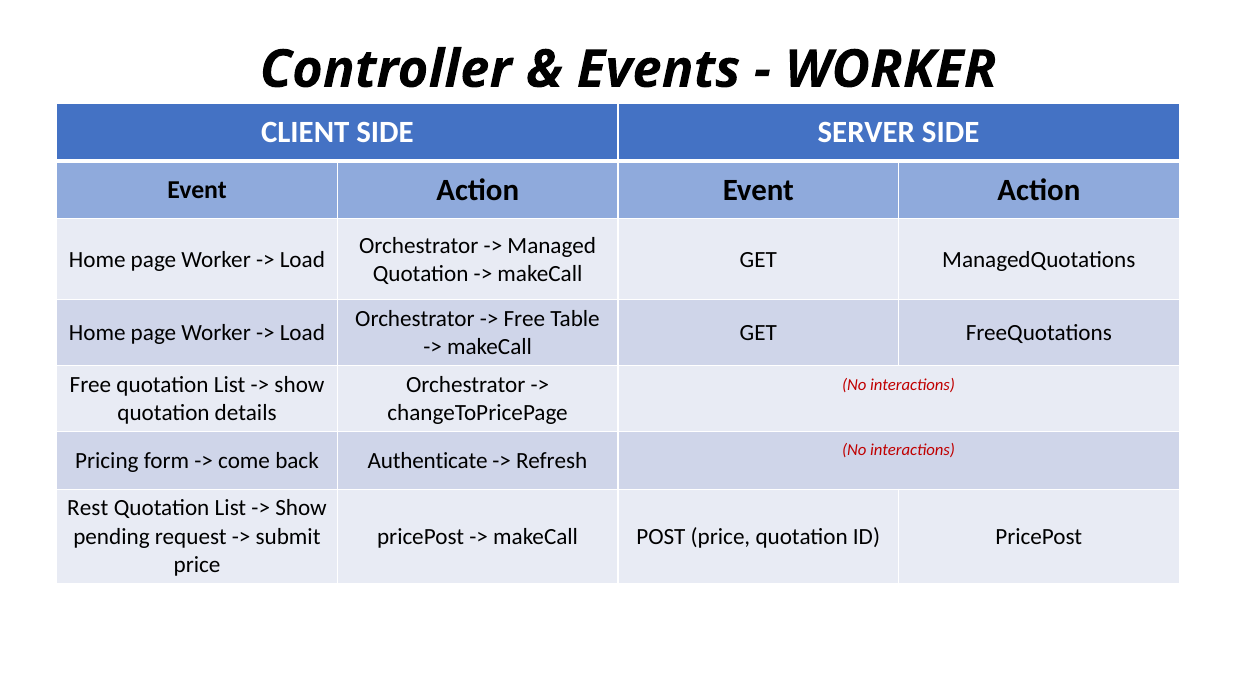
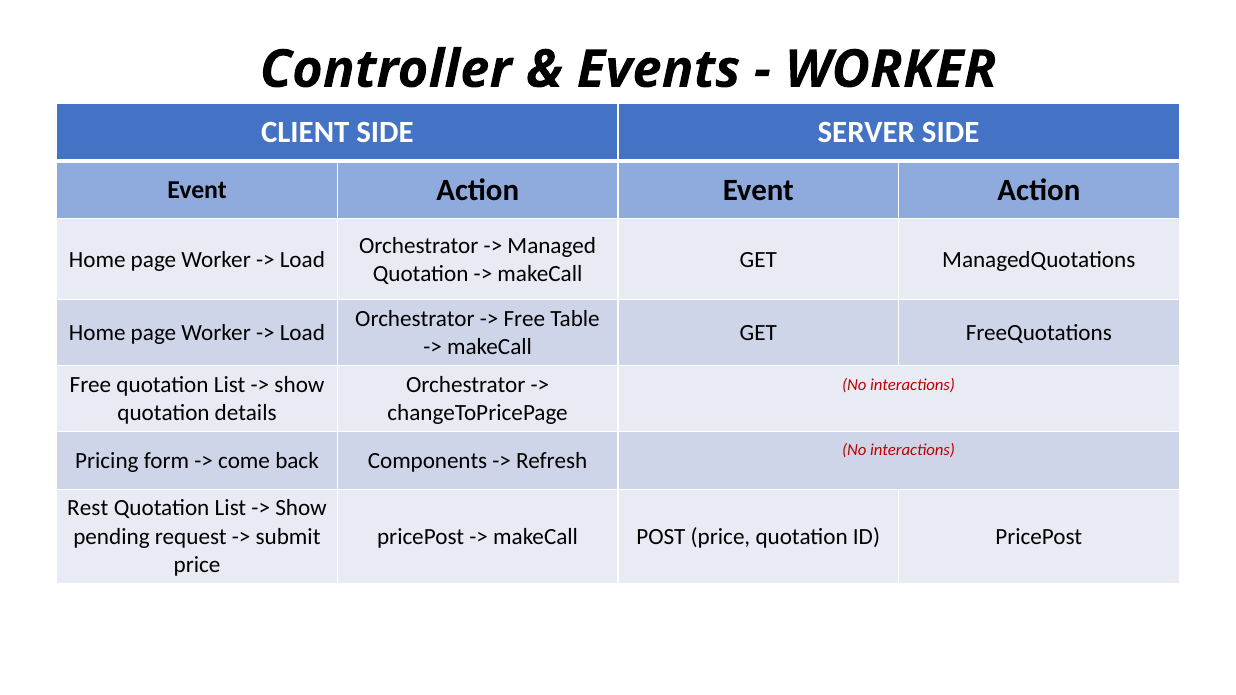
Authenticate: Authenticate -> Components (428, 461)
